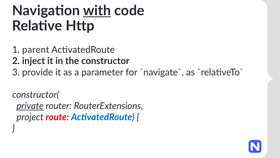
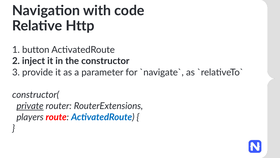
with underline: present -> none (97, 11)
parent: parent -> button (36, 50)
project: project -> players (30, 117)
